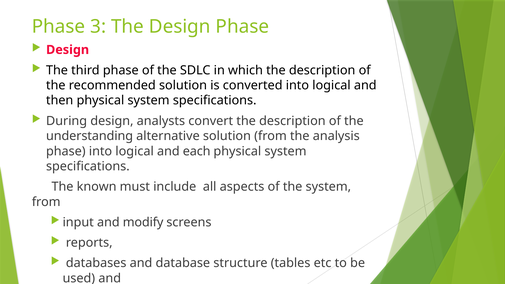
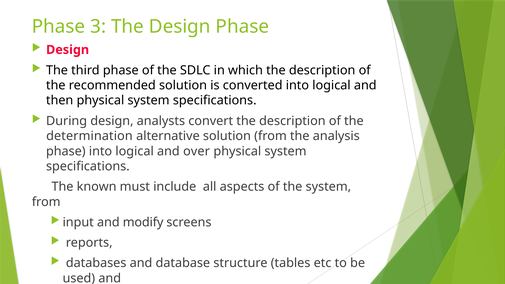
understanding: understanding -> determination (89, 136)
each: each -> over (197, 151)
